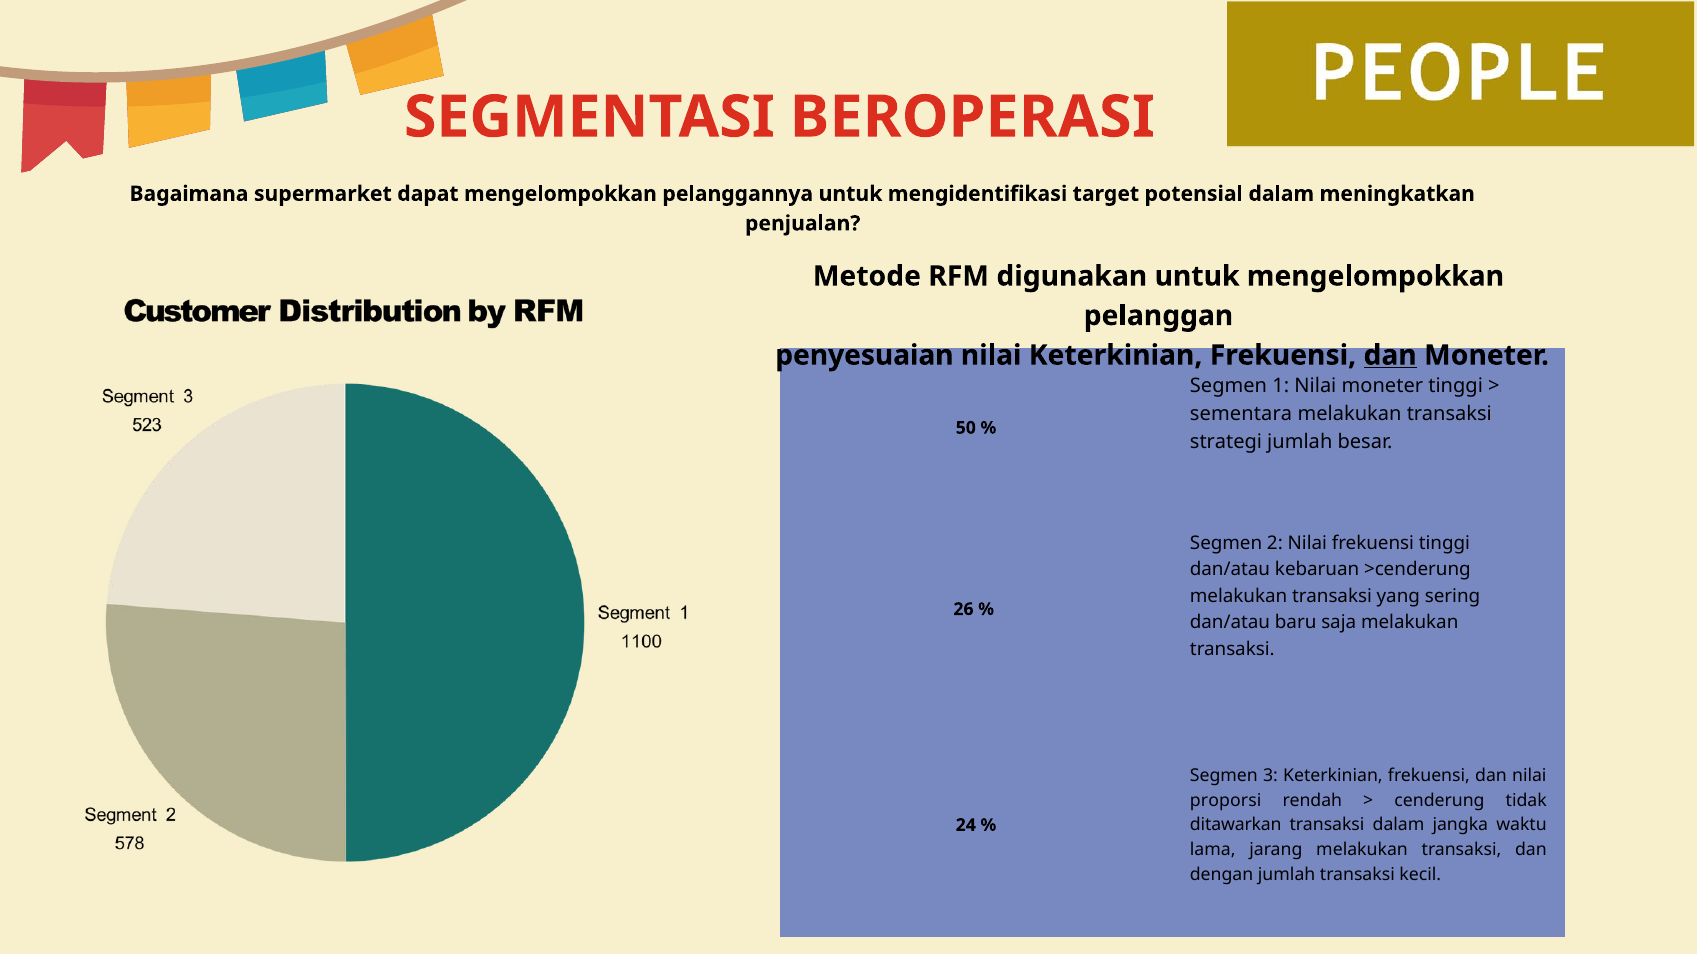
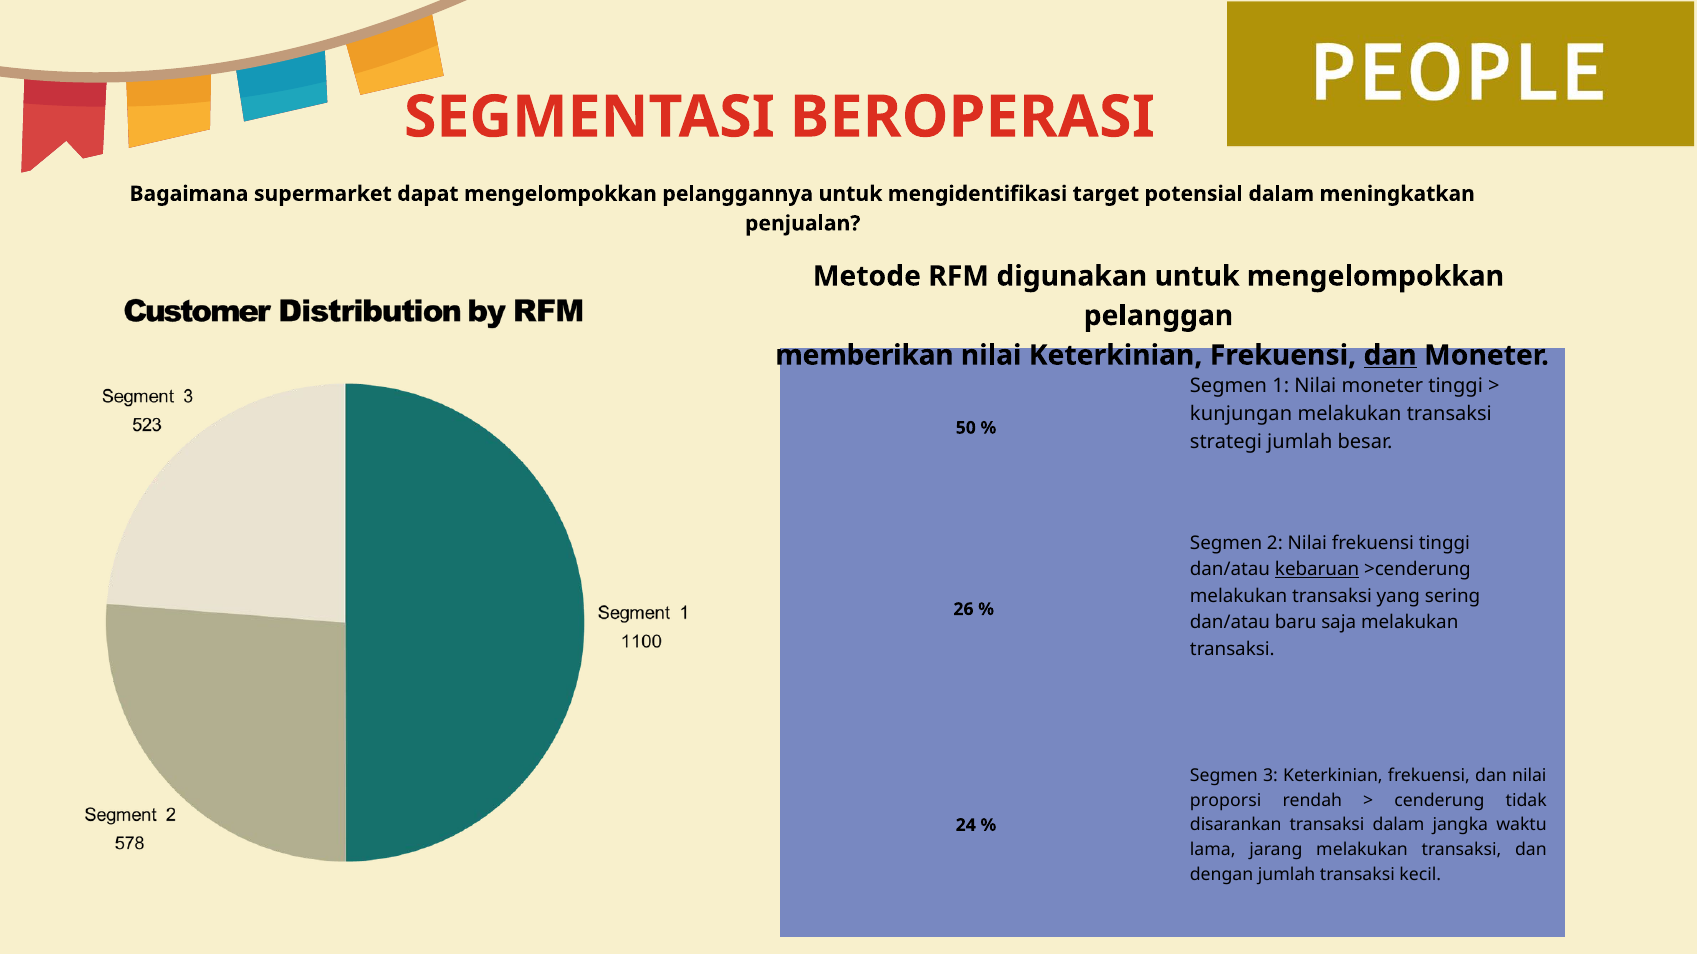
penyesuaian: penyesuaian -> memberikan (864, 356)
sementara: sementara -> kunjungan (1241, 414)
kebaruan underline: none -> present (1317, 570)
ditawarkan: ditawarkan -> disarankan (1236, 826)
